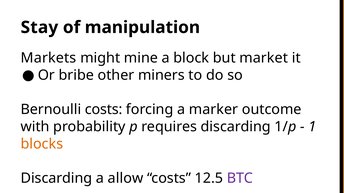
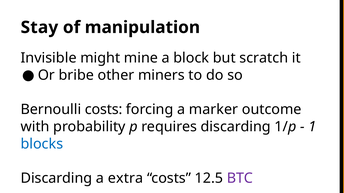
Markets: Markets -> Invisible (49, 58)
market: market -> scratch (264, 58)
blocks colour: orange -> blue (42, 144)
allow: allow -> extra (125, 179)
